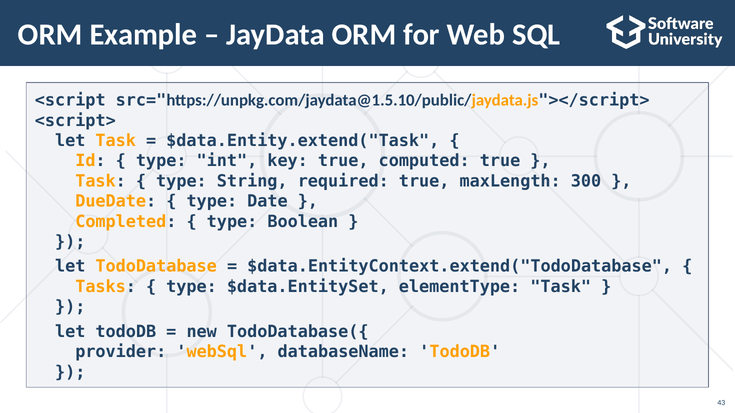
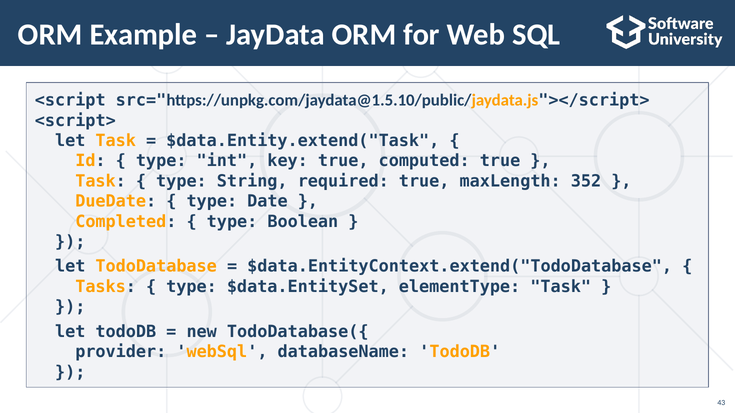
300: 300 -> 352 (586, 181)
